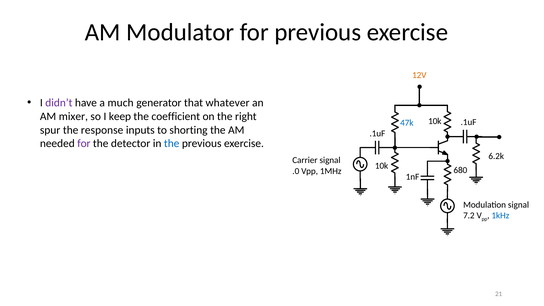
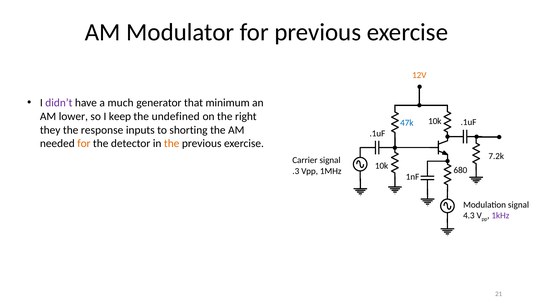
whatever: whatever -> minimum (228, 103)
mixer: mixer -> lower (73, 116)
coefficient: coefficient -> undefined (176, 116)
spur: spur -> they (50, 130)
for colour: purple -> orange (84, 144)
the colour: blue -> orange (172, 144)
6.2k: 6.2k -> 7.2k (496, 156)
.0: .0 -> .3 (296, 171)
7.2: 7.2 -> 4.3 (469, 216)
1kHz colour: blue -> purple (500, 216)
